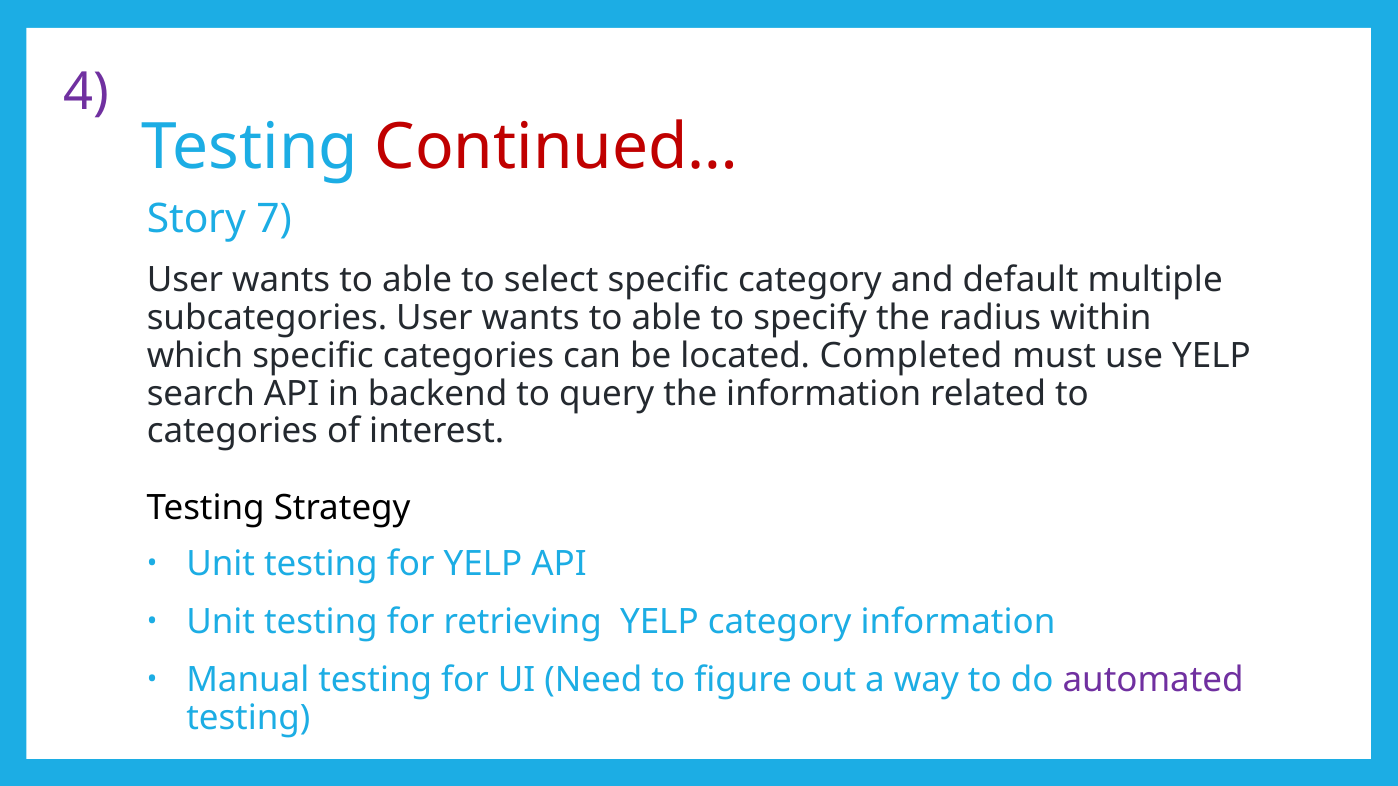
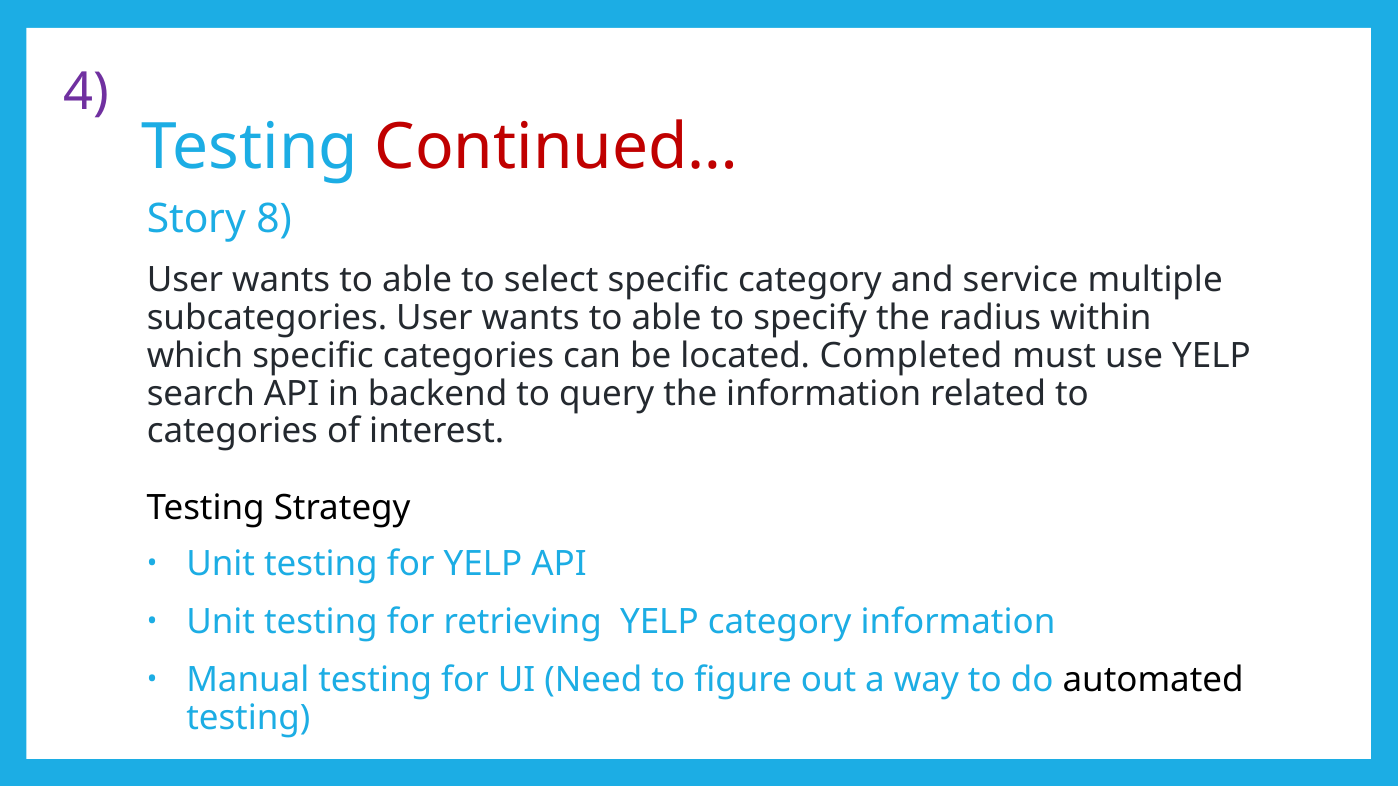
7: 7 -> 8 (274, 219)
default: default -> service (1020, 281)
automated colour: purple -> black (1153, 680)
